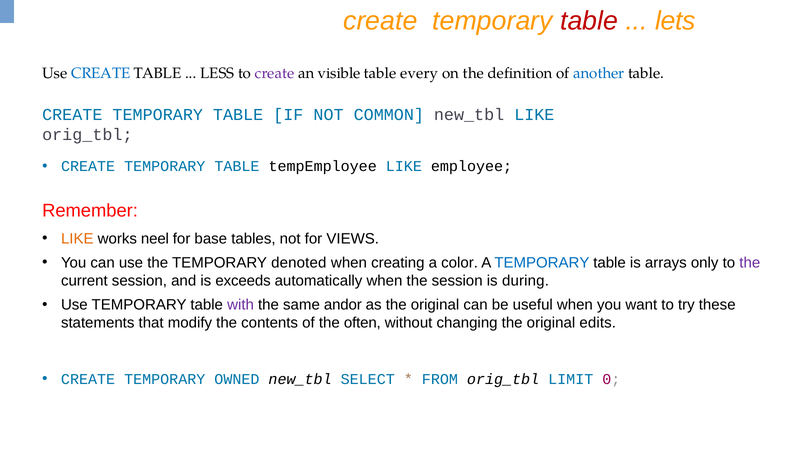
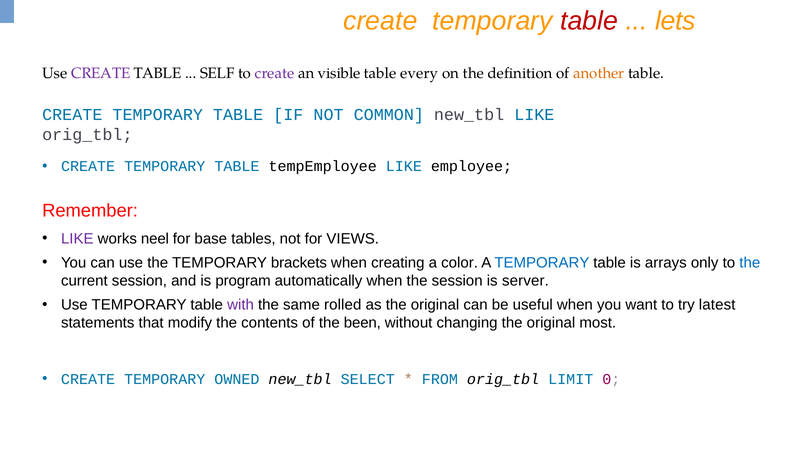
CREATE colour: blue -> purple (101, 73)
LESS: LESS -> SELF (217, 73)
another colour: blue -> orange (599, 73)
LIKE colour: orange -> purple (77, 239)
denoted: denoted -> brackets (299, 263)
the colour: purple -> blue (750, 263)
exceeds: exceeds -> program (243, 281)
during: during -> server (525, 281)
andor: andor -> rolled (343, 305)
these: these -> latest (717, 305)
often: often -> been (362, 323)
edits: edits -> most (598, 323)
